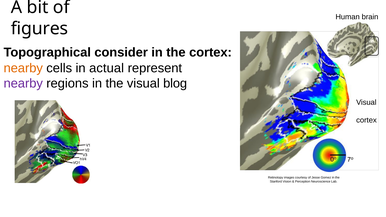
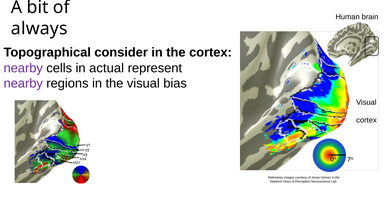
figures: figures -> always (39, 29)
nearby colour: orange -> purple (23, 68)
blog: blog -> bias (175, 84)
